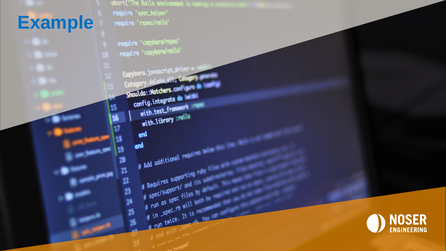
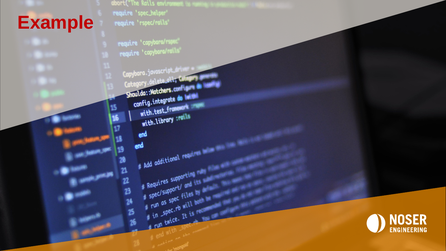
Example colour: blue -> red (56, 23)
